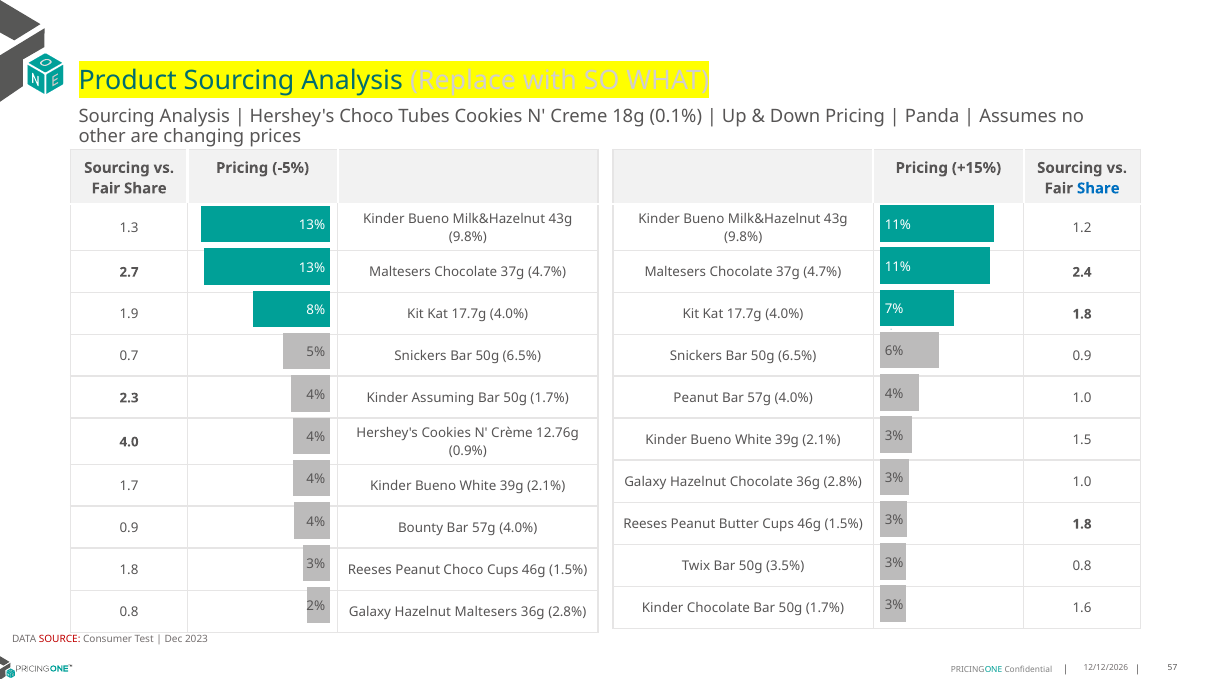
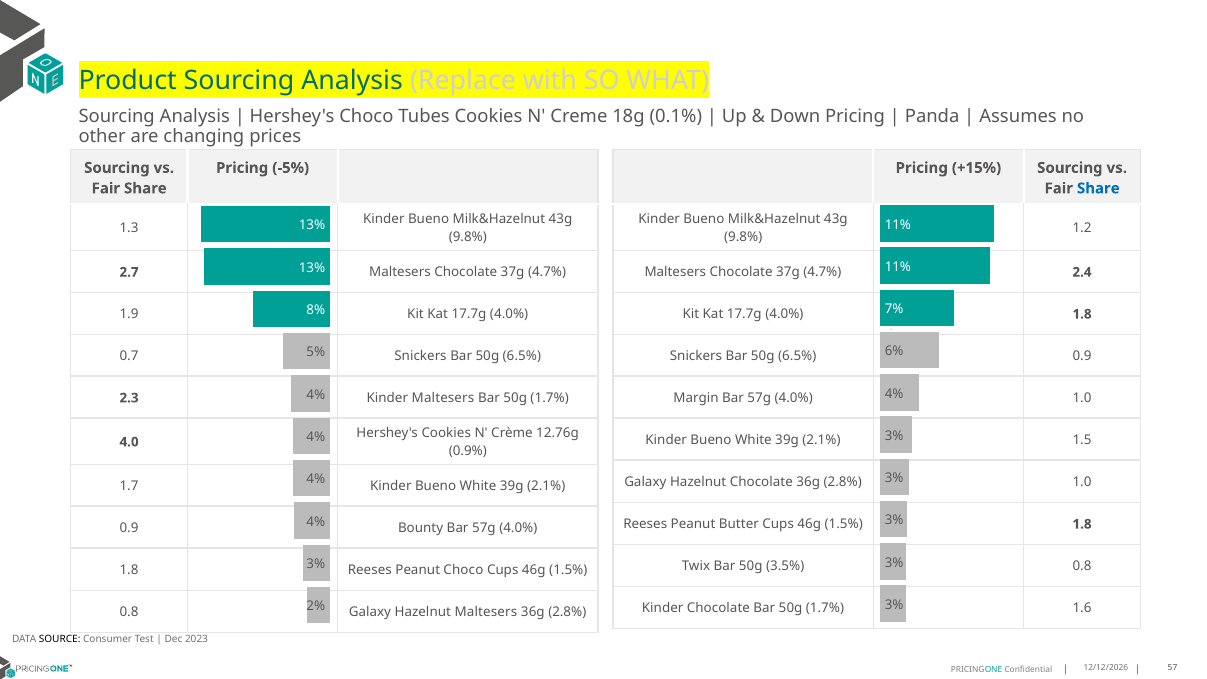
Peanut: Peanut -> Margin (696, 398)
Kinder Assuming: Assuming -> Maltesers (443, 398)
SOURCE colour: red -> black (60, 639)
